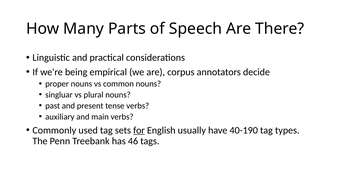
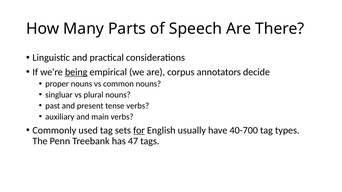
being underline: none -> present (76, 72)
40-190: 40-190 -> 40-700 (244, 131)
46: 46 -> 47 (133, 141)
